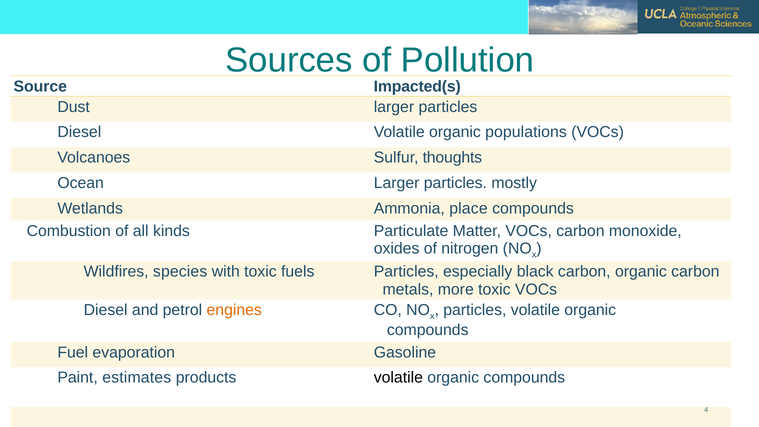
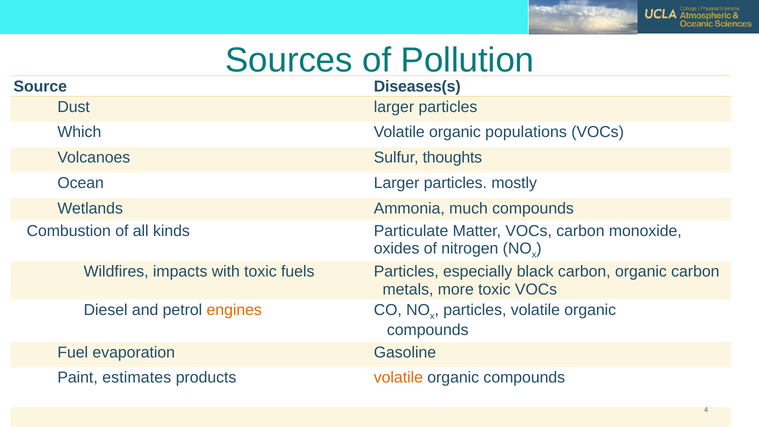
Impacted(s: Impacted(s -> Diseases(s (417, 86)
Diesel: Diesel -> Which (79, 132)
place: place -> much (469, 208)
species: species -> impacts (180, 272)
volatile colour: black -> orange (398, 378)
